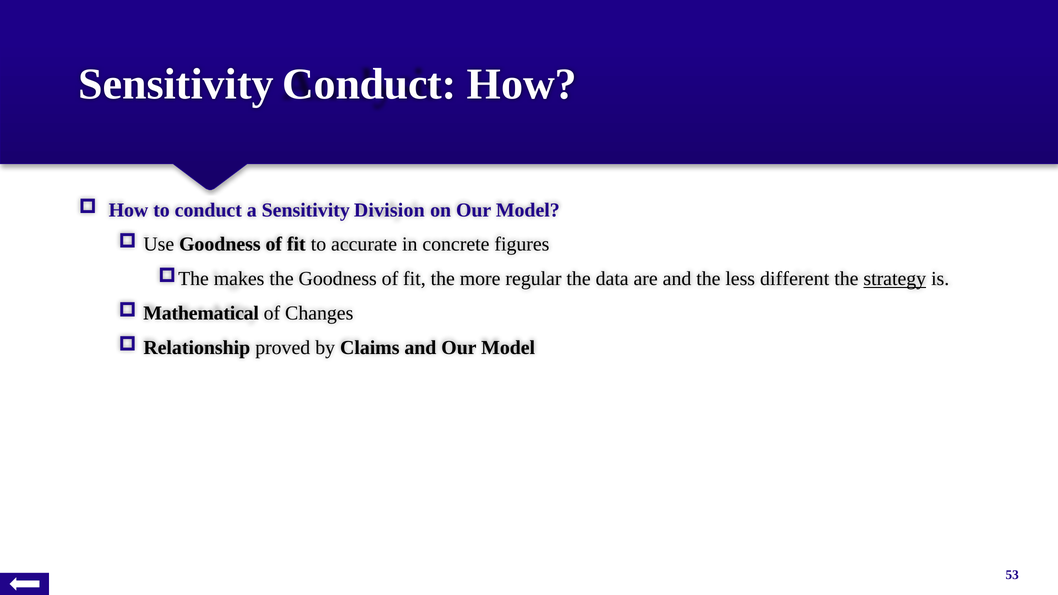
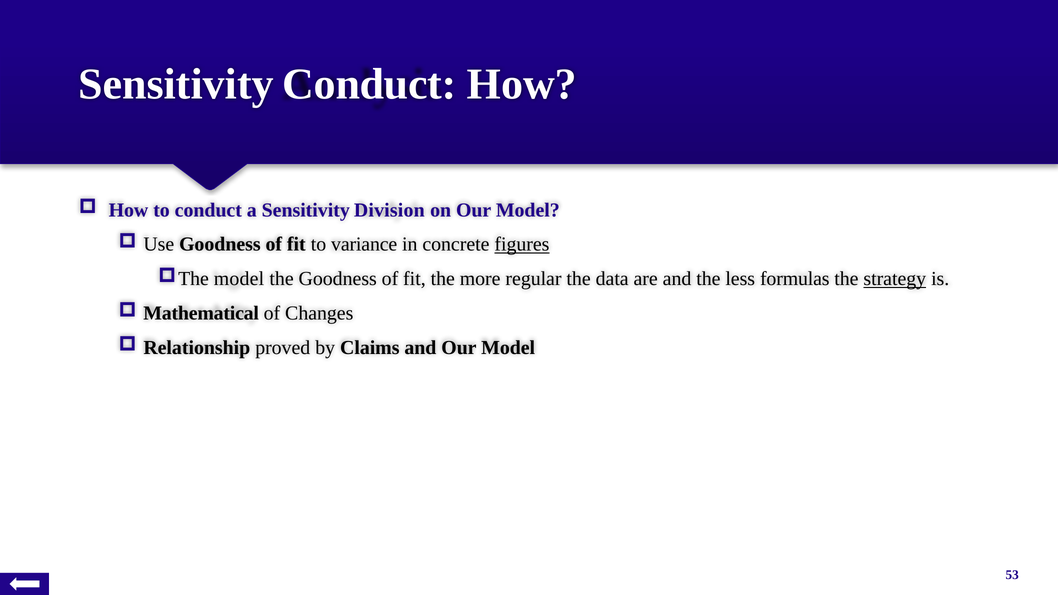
accurate: accurate -> variance (364, 244)
figures underline: none -> present (522, 244)
makes: makes -> model (239, 279)
different: different -> formulas (795, 279)
